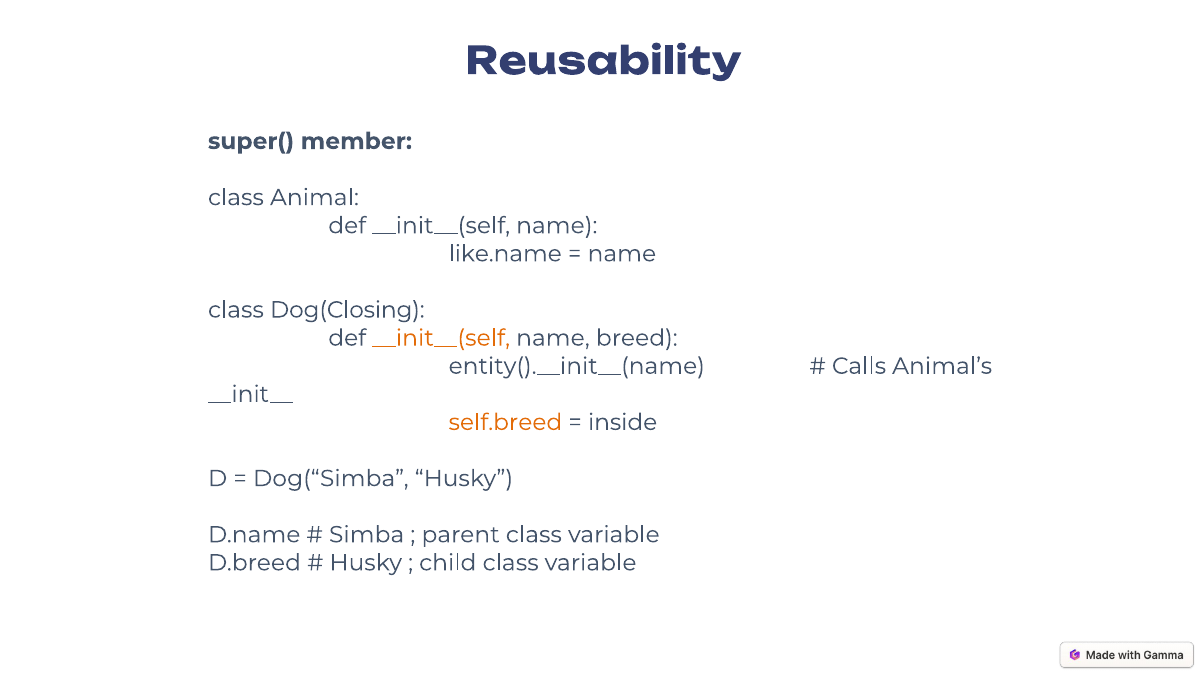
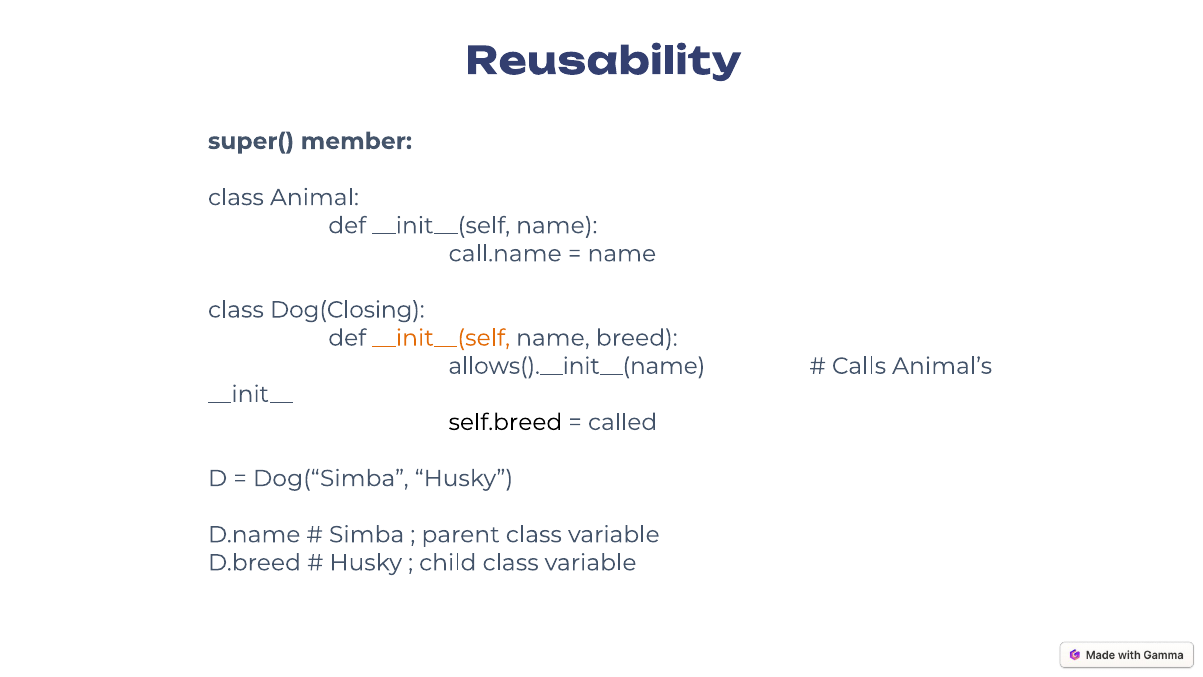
like.name: like.name -> call.name (505, 254)
entity().__init__(name: entity().__init__(name -> allows().__init__(name (577, 366)
self.breed colour: orange -> black (505, 422)
inside: inside -> called (623, 422)
